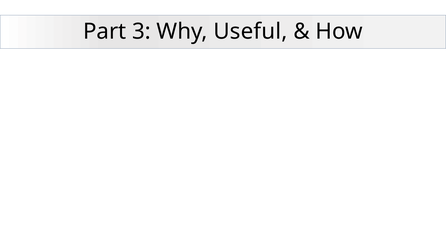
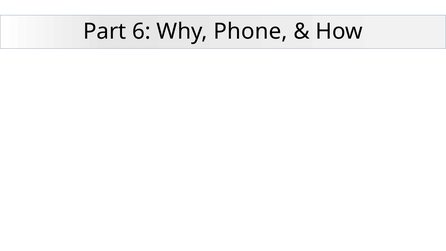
3: 3 -> 6 (142, 32)
Useful: Useful -> Phone (250, 32)
